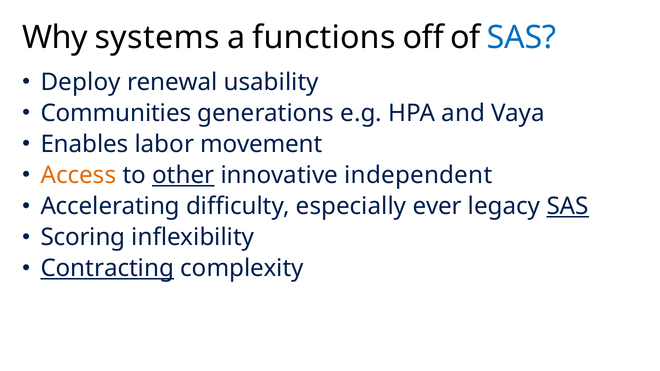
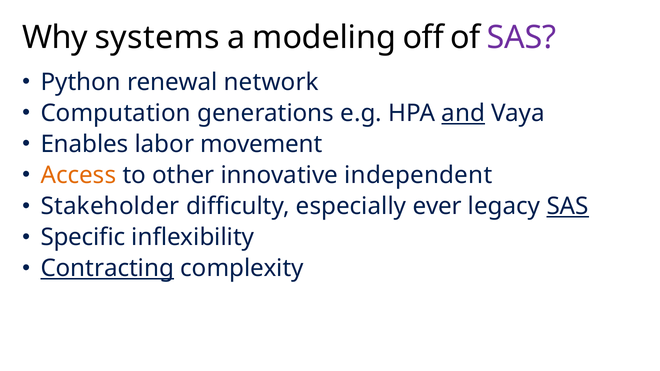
functions: functions -> modeling (324, 38)
SAS colour: blue -> purple (522, 38)
Deploy: Deploy -> Python (81, 82)
usability: usability -> network (271, 82)
Communities: Communities -> Computation (116, 113)
and underline: none -> present (463, 113)
other underline: present -> none (183, 175)
Accelerating: Accelerating -> Stakeholder (110, 206)
Scoring: Scoring -> Specific (83, 237)
